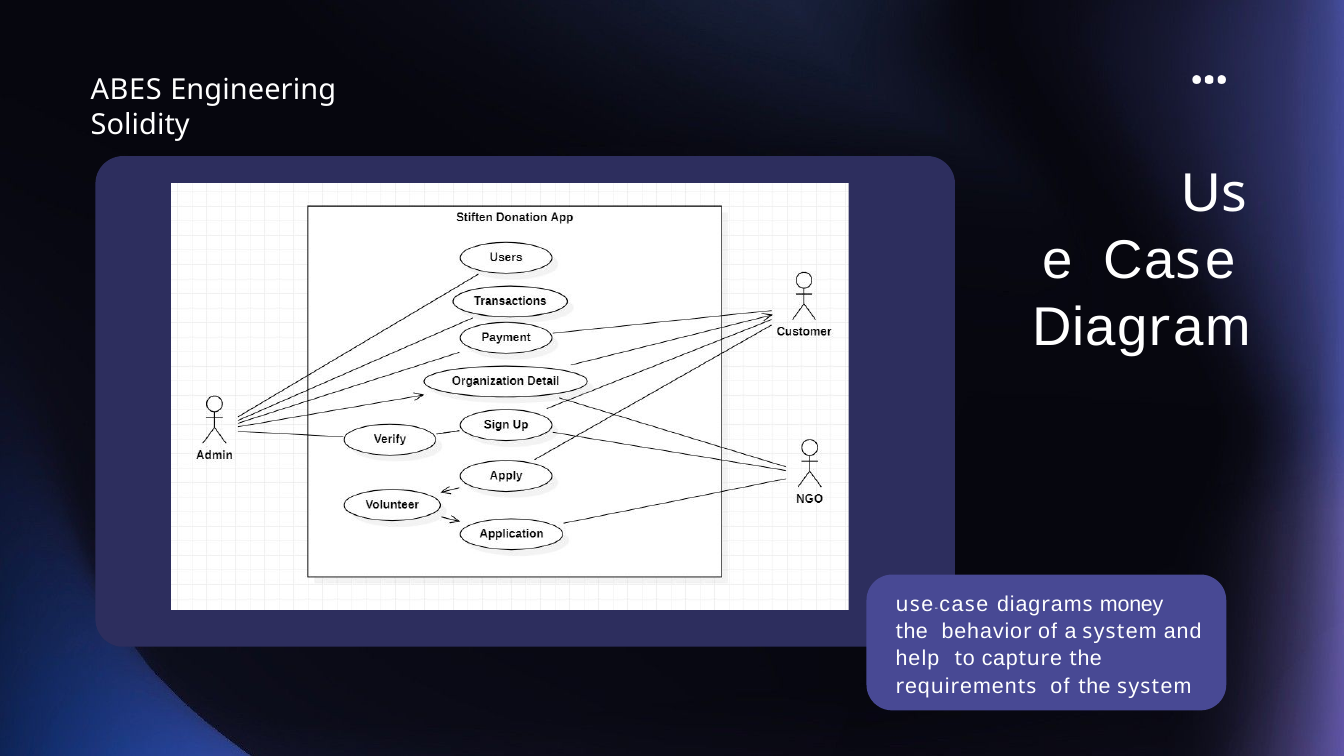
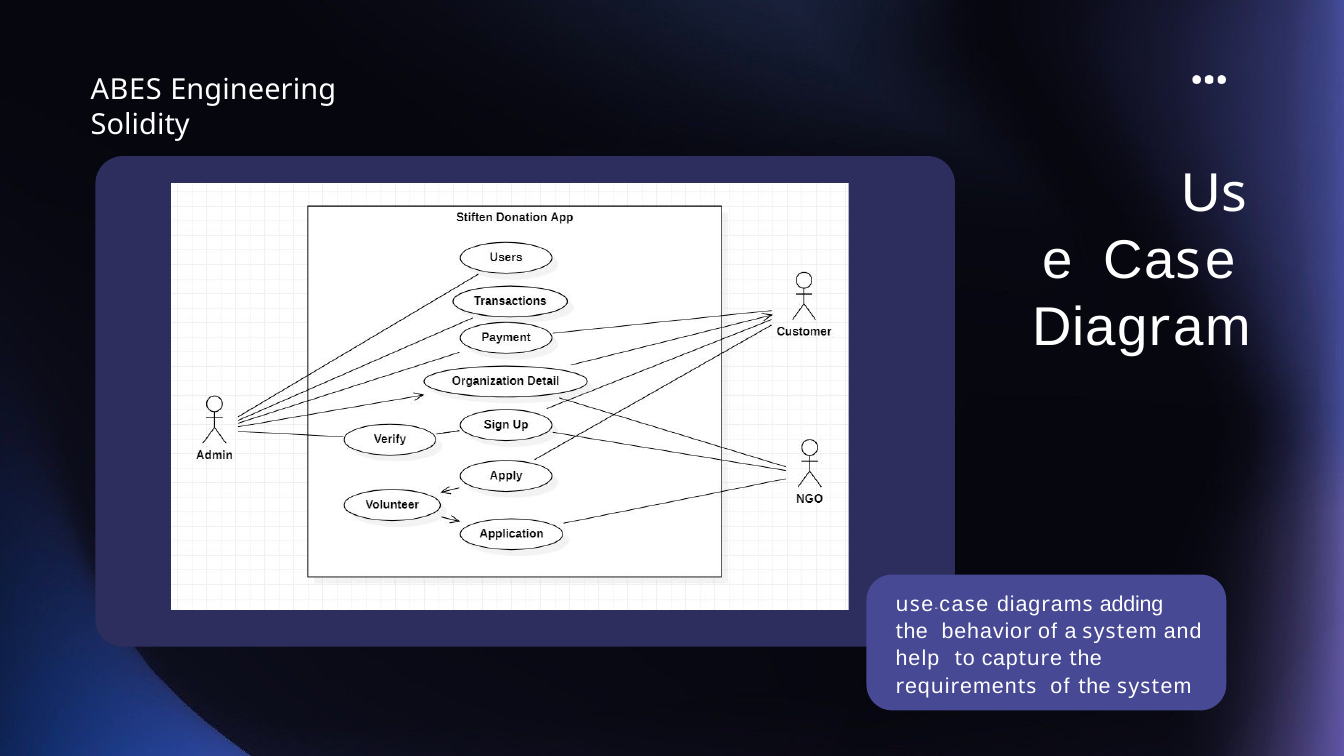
money: money -> adding (1132, 604)
